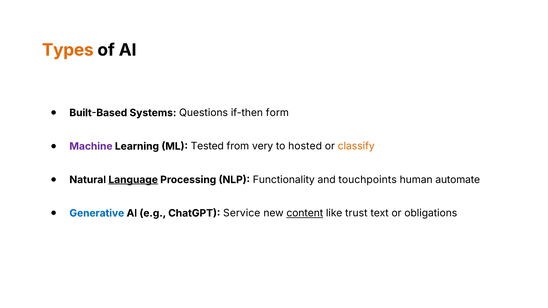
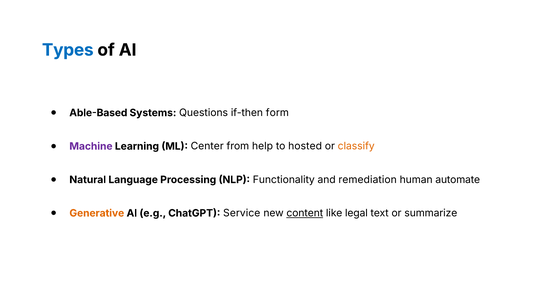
Types colour: orange -> blue (68, 50)
Built-Based: Built-Based -> Able-Based (98, 113)
Tested: Tested -> Center (207, 146)
very: very -> help (263, 146)
Language underline: present -> none (133, 180)
touchpoints: touchpoints -> remediation (368, 180)
Generative colour: blue -> orange (97, 213)
trust: trust -> legal (356, 213)
obligations: obligations -> summarize (431, 213)
